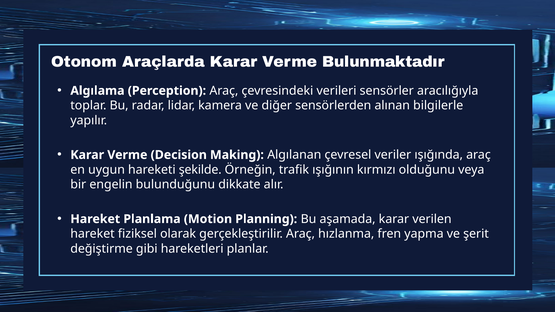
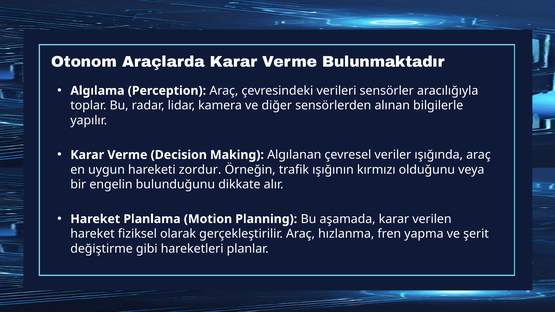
şekilde: şekilde -> zordur (200, 170)
